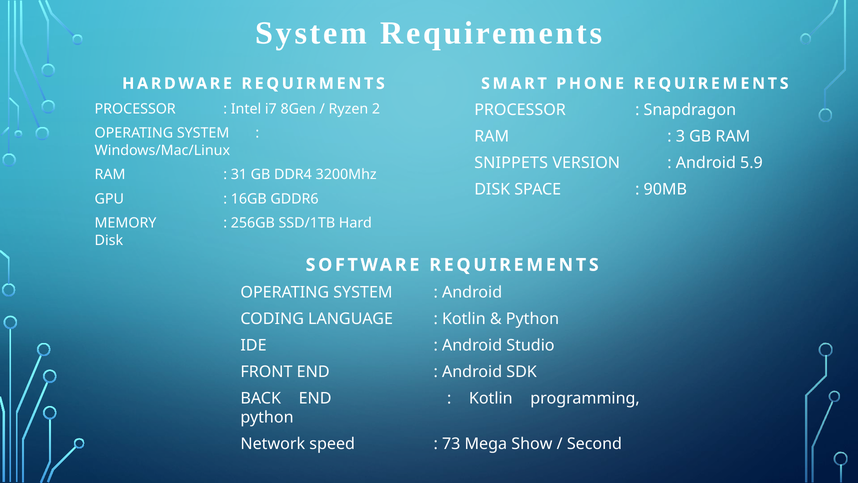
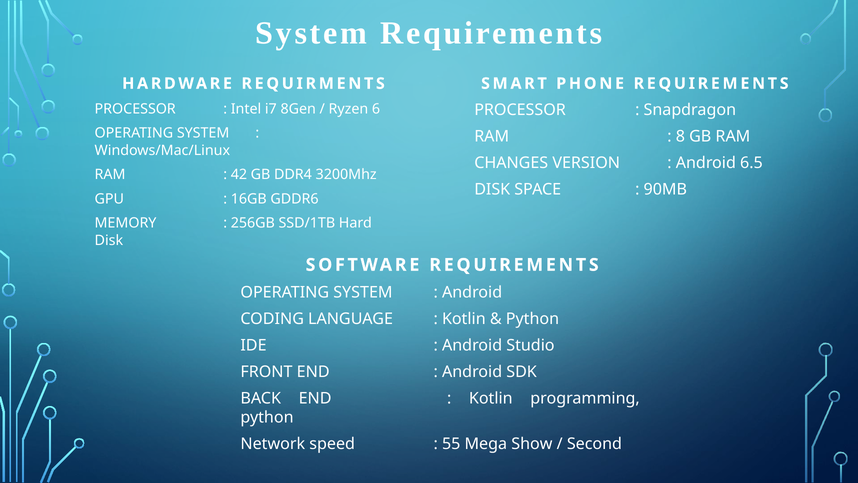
2: 2 -> 6 (376, 109)
3: 3 -> 8 (680, 136)
SNIPPETS: SNIPPETS -> CHANGES (511, 163)
5.9: 5.9 -> 6.5 (751, 163)
31: 31 -> 42 (239, 174)
73: 73 -> 55 (451, 444)
